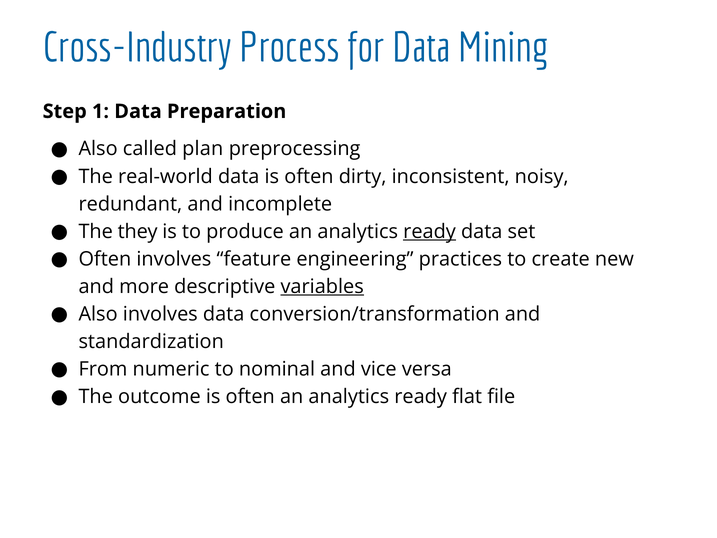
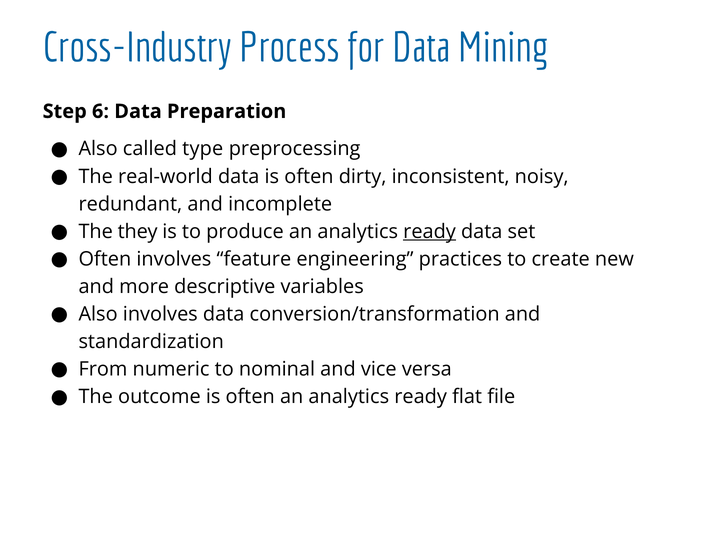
1: 1 -> 6 (101, 111)
plan: plan -> type (203, 149)
variables underline: present -> none (322, 286)
